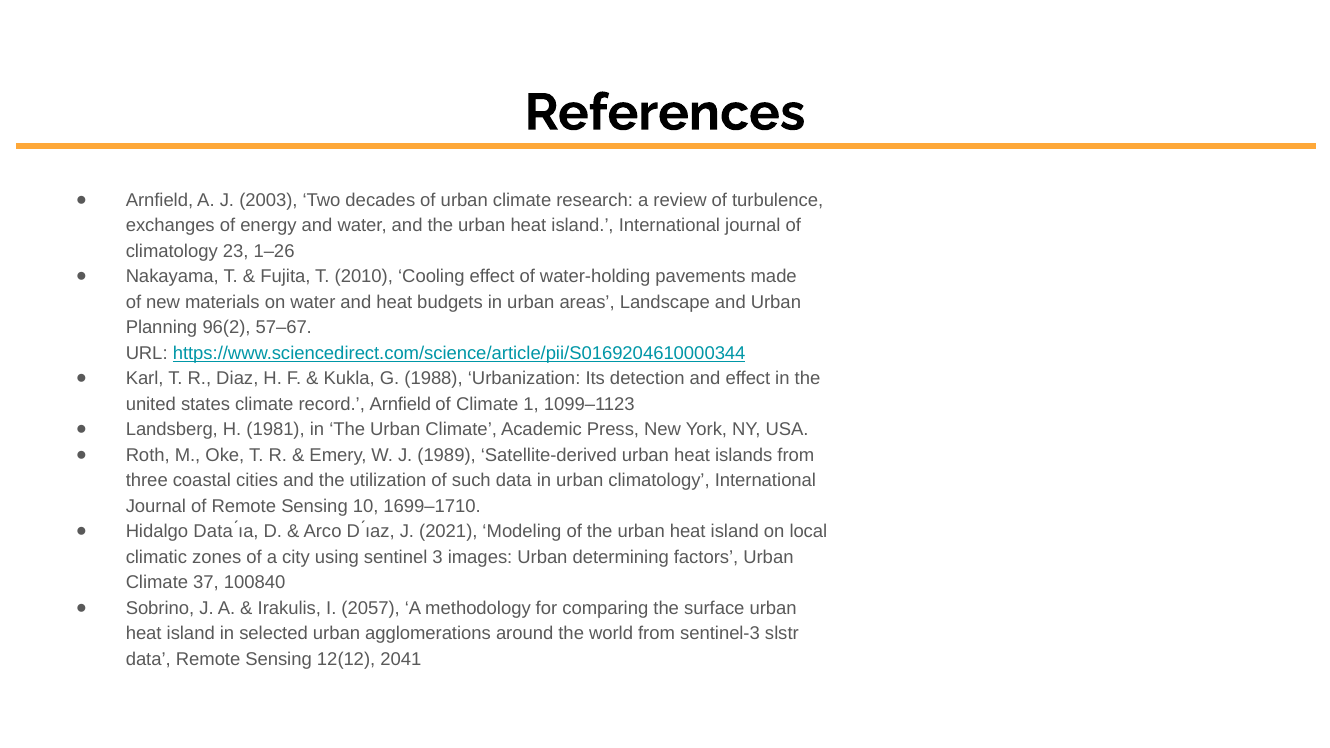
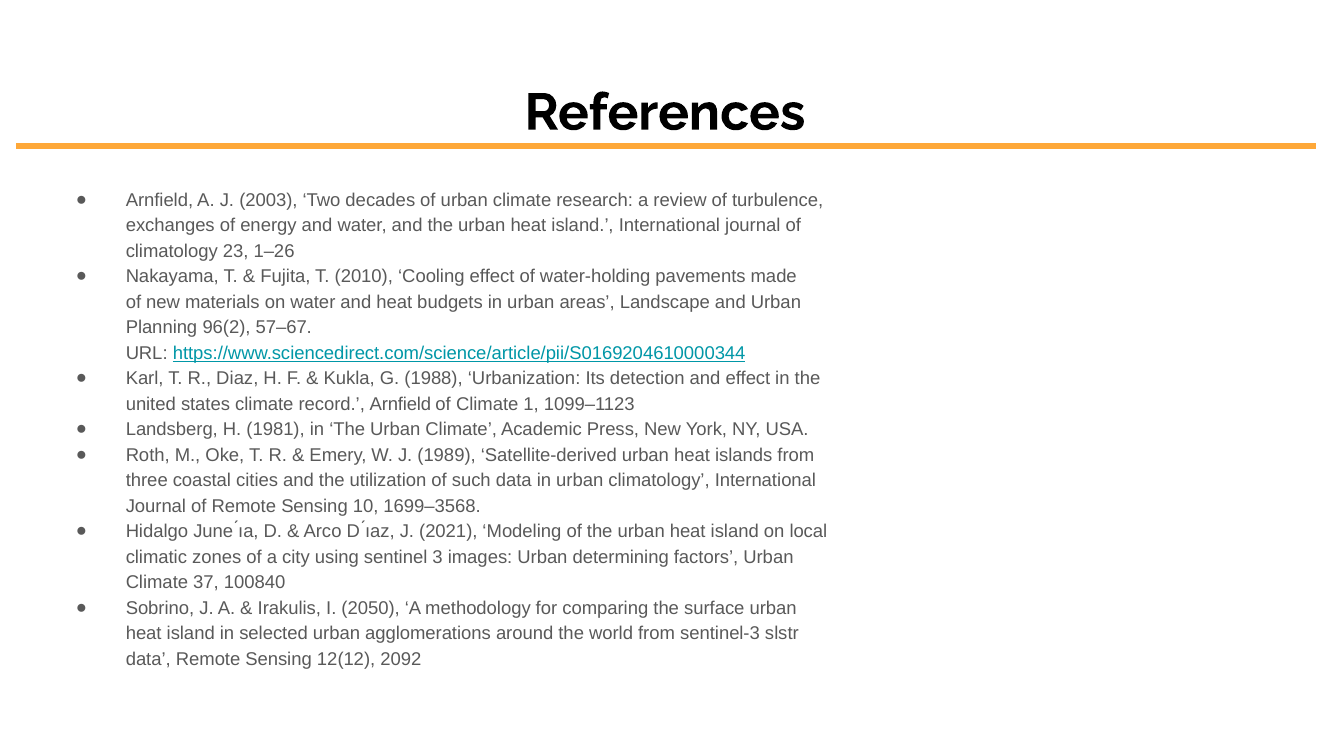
1699–1710: 1699–1710 -> 1699–3568 (432, 506)
Hidalgo Data: Data -> June (213, 532)
2057: 2057 -> 2050 (371, 608)
2041: 2041 -> 2092 (401, 659)
